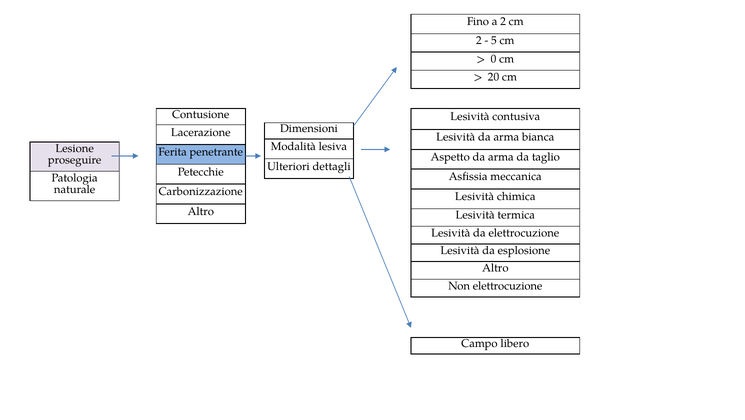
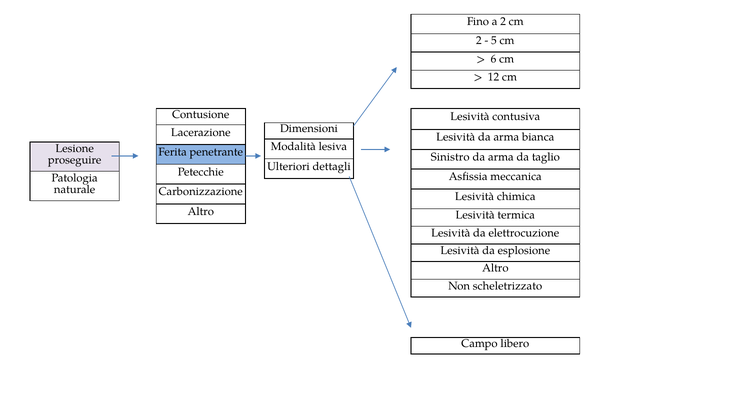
0: 0 -> 6 (494, 59)
20: 20 -> 12 (494, 77)
Aspetto: Aspetto -> Sinistro (450, 157)
Non elettrocuzione: elettrocuzione -> scheletrizzato (507, 286)
